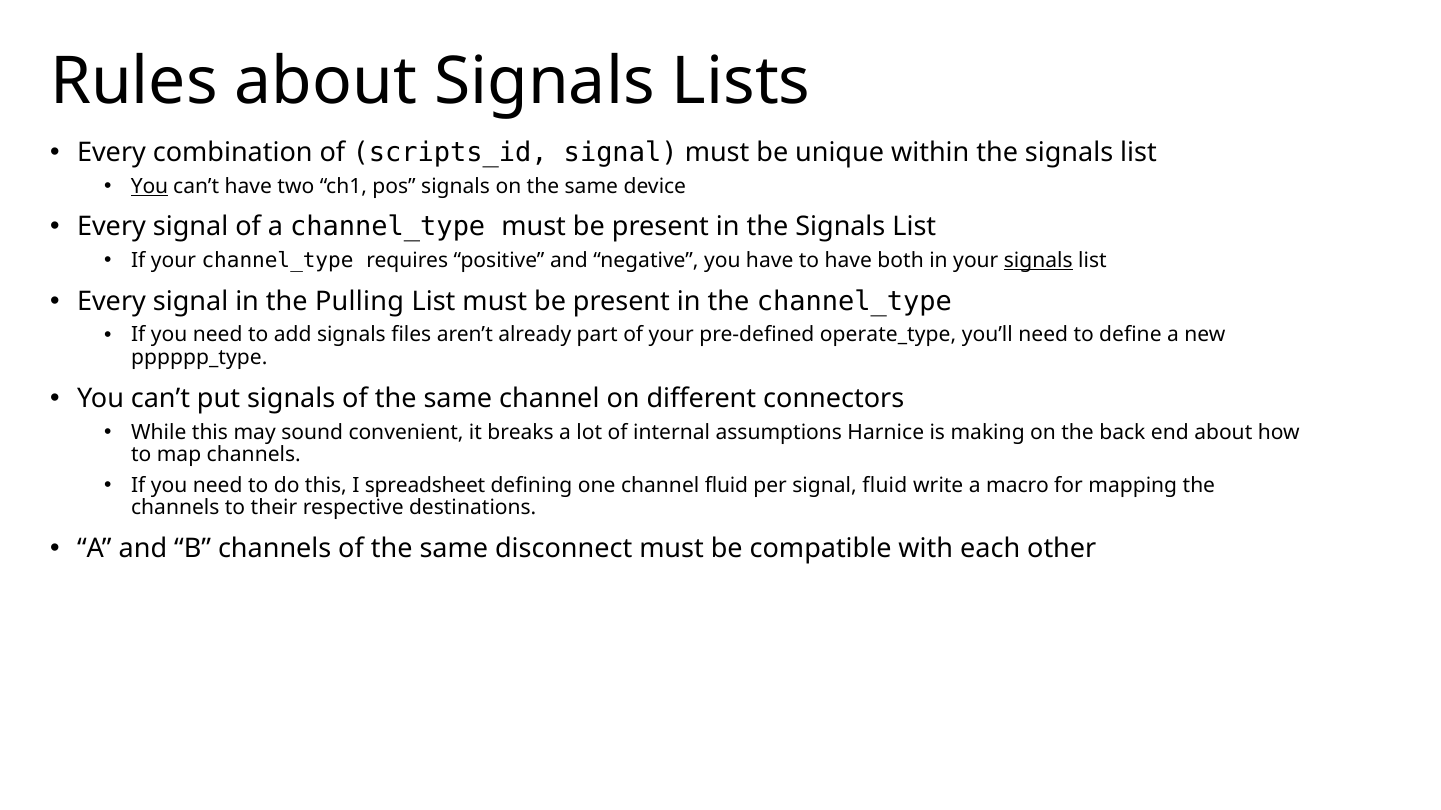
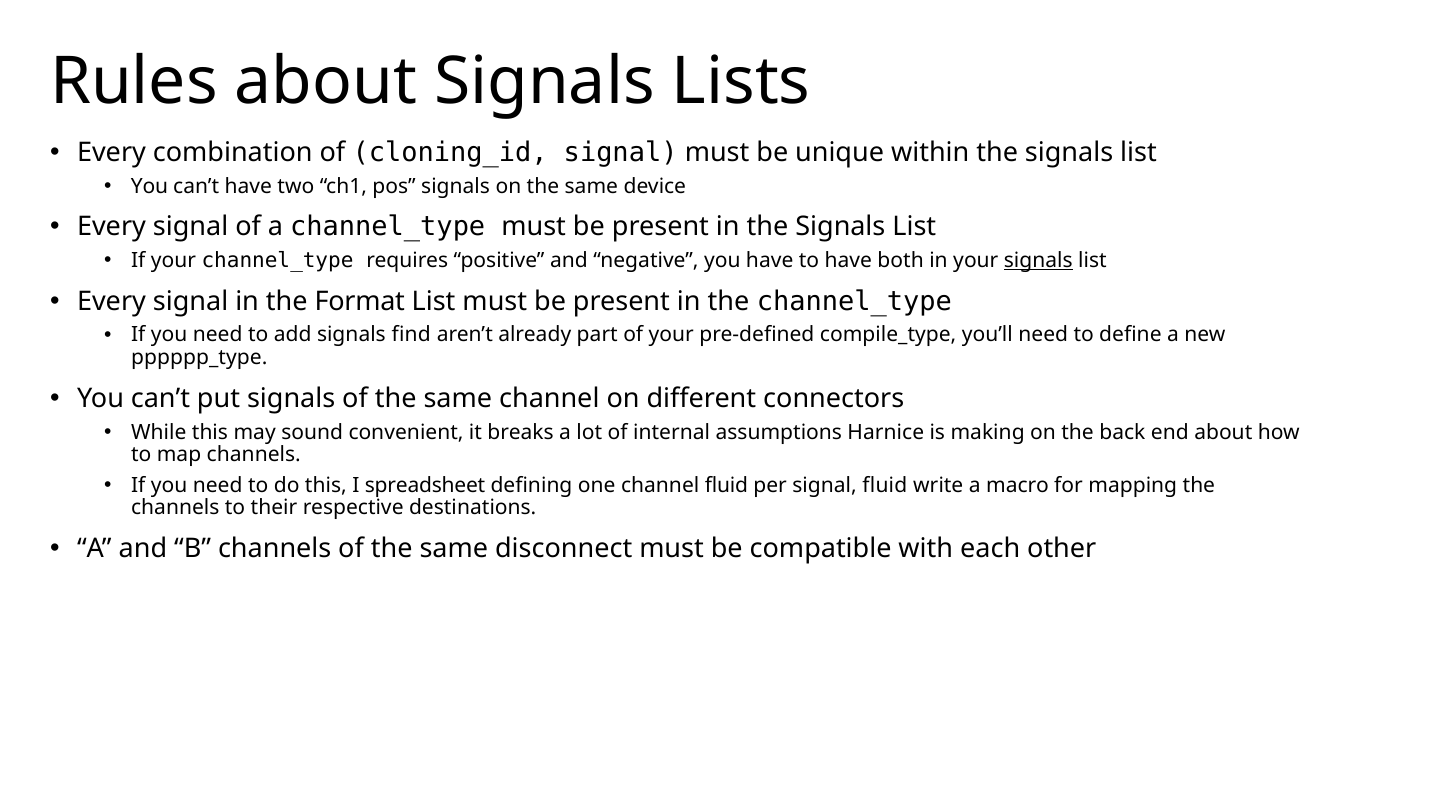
scripts_id: scripts_id -> cloning_id (450, 153)
You underline: present -> none (150, 186)
Pulling: Pulling -> Format (360, 302)
files: files -> find (411, 335)
operate_type: operate_type -> compile_type (888, 335)
